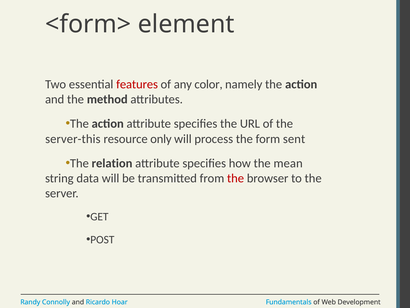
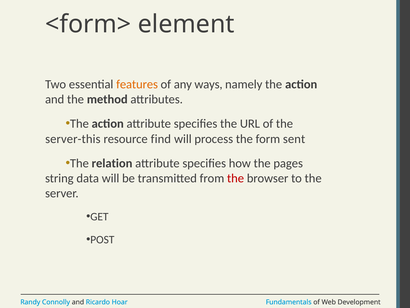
features colour: red -> orange (137, 84)
color: color -> ways (209, 84)
only: only -> find (161, 139)
mean: mean -> pages (288, 163)
